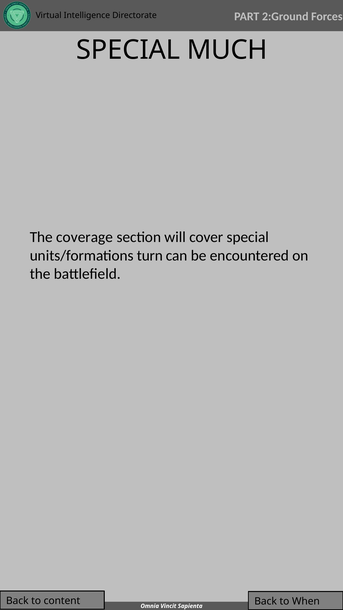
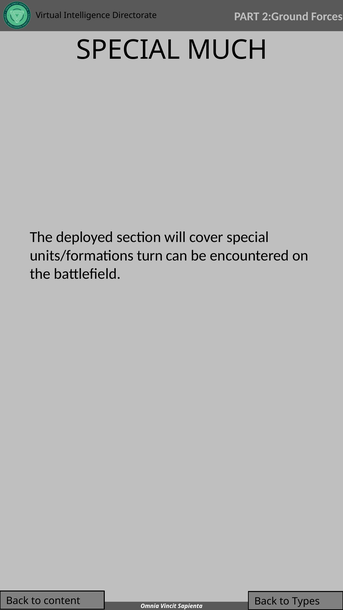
coverage: coverage -> deployed (85, 237)
When: When -> Types (306, 601)
